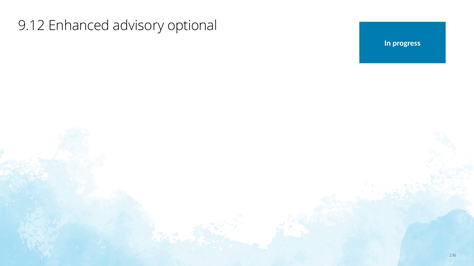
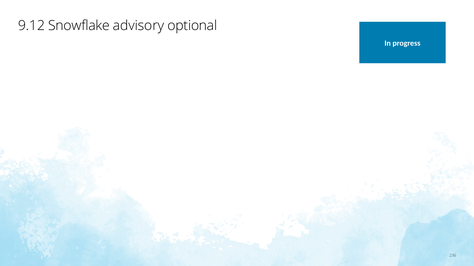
Enhanced: Enhanced -> Snowflake (79, 26)
